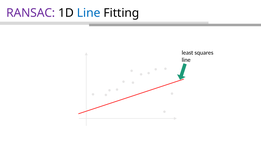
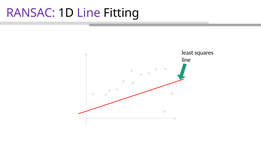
Line colour: blue -> purple (89, 13)
